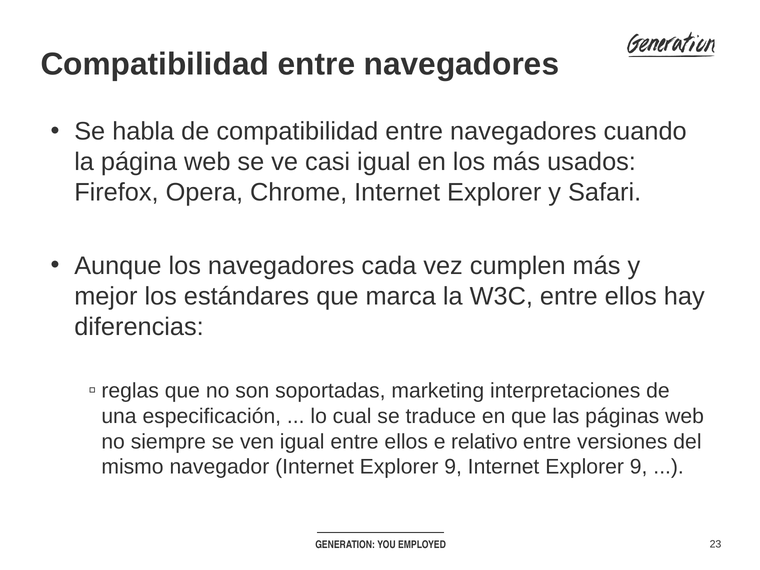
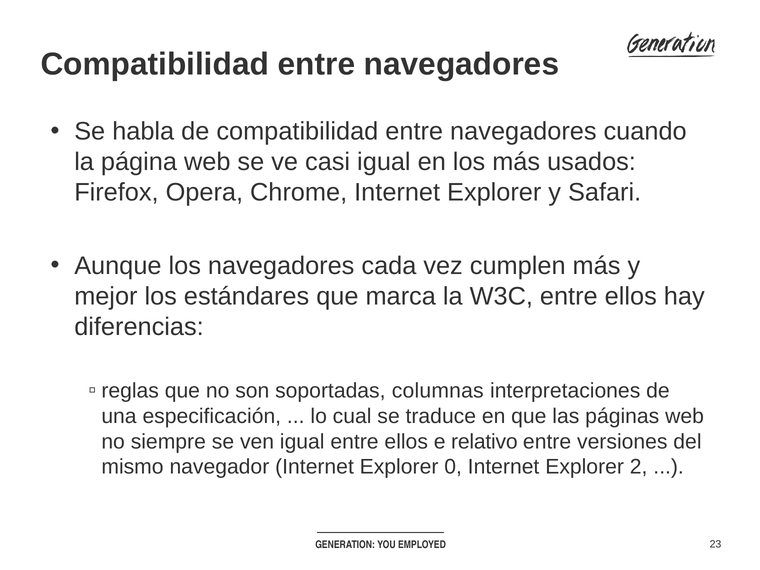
marketing: marketing -> columnas (438, 391)
navegador Internet Explorer 9: 9 -> 0 (453, 467)
9: 9 -> 2 (639, 467)
